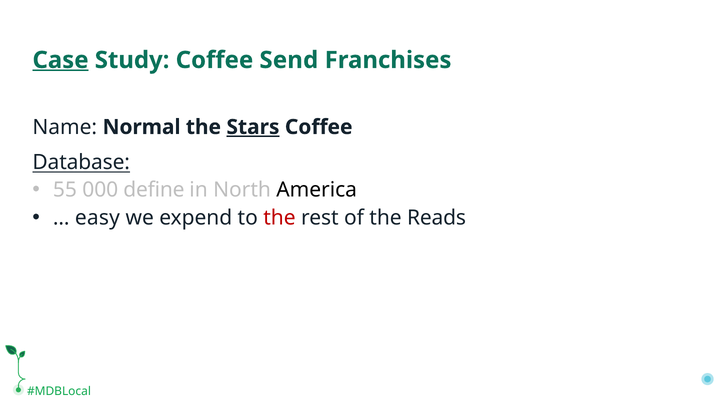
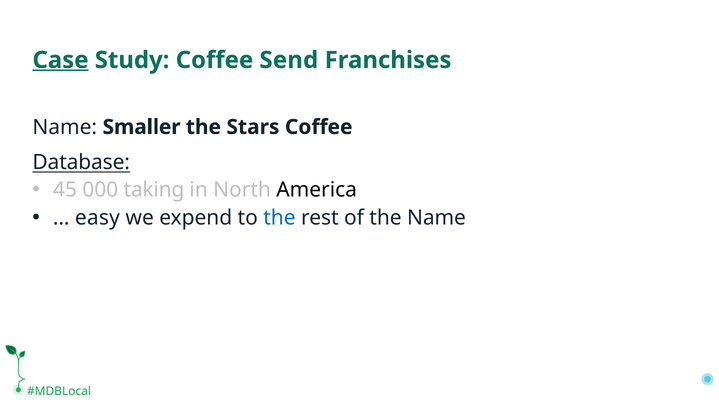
Normal: Normal -> Smaller (142, 127)
Stars underline: present -> none (253, 127)
55: 55 -> 45 (65, 190)
define: define -> taking (154, 190)
the colour: red -> blue (279, 217)
the Reads: Reads -> Name (436, 217)
